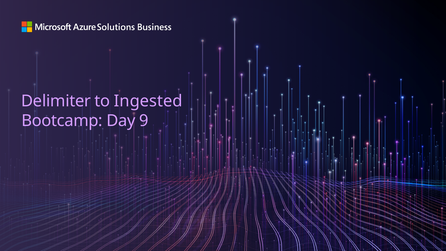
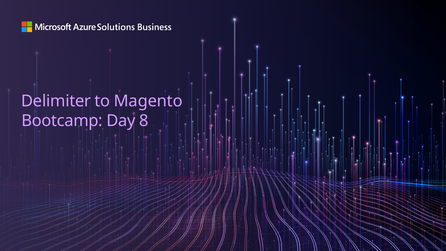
Ingested: Ingested -> Magento (148, 101)
9: 9 -> 8 (144, 121)
